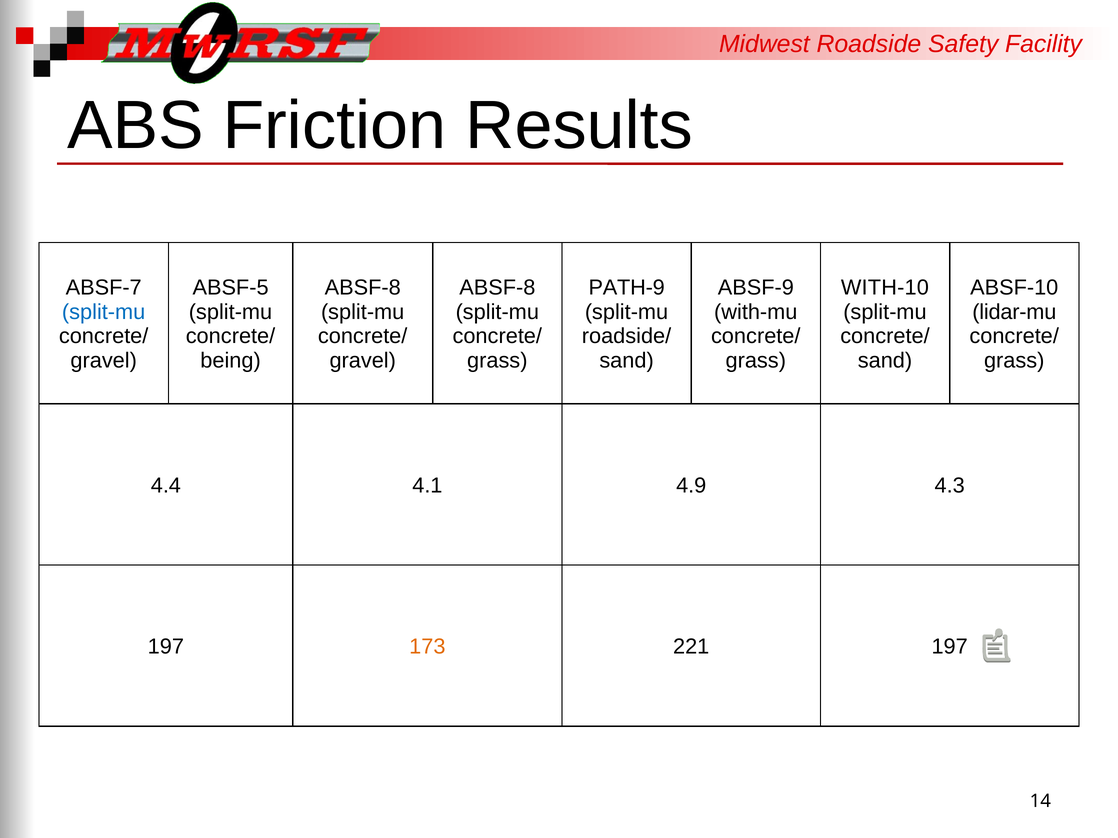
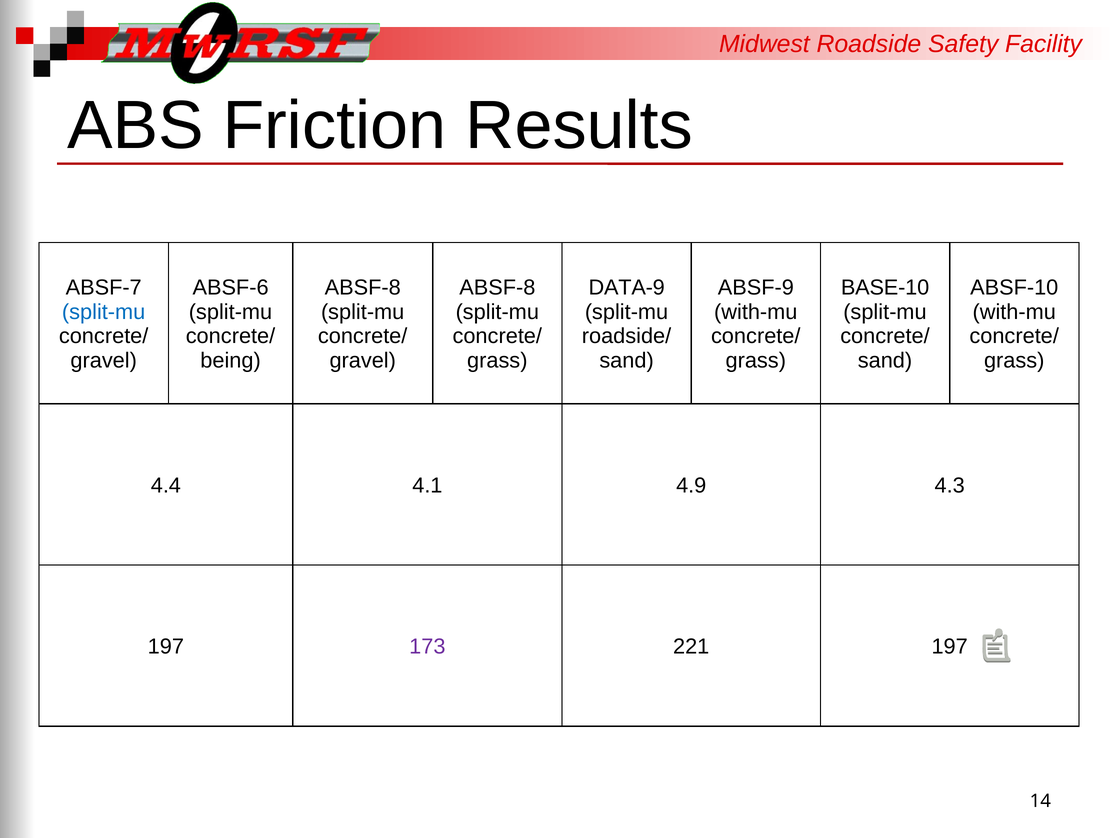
ABSF-5: ABSF-5 -> ABSF-6 (231, 288)
PATH-9: PATH-9 -> DATA-9 (627, 288)
WITH-10: WITH-10 -> BASE-10 (885, 288)
lidar-mu: lidar-mu -> with-mu (1014, 312)
173 colour: orange -> purple (427, 647)
